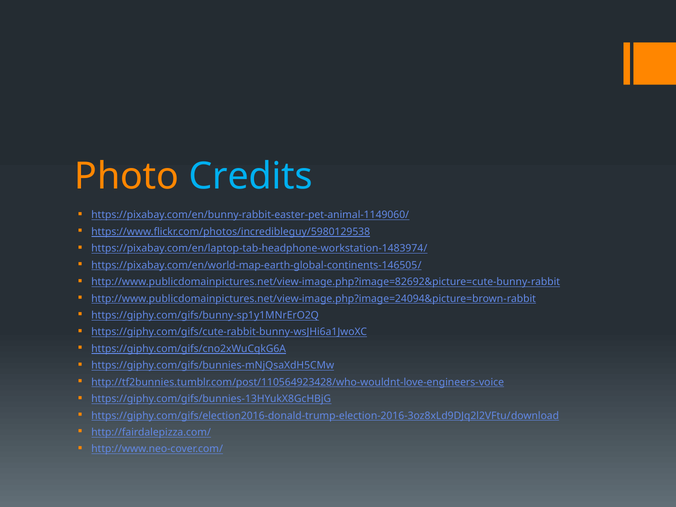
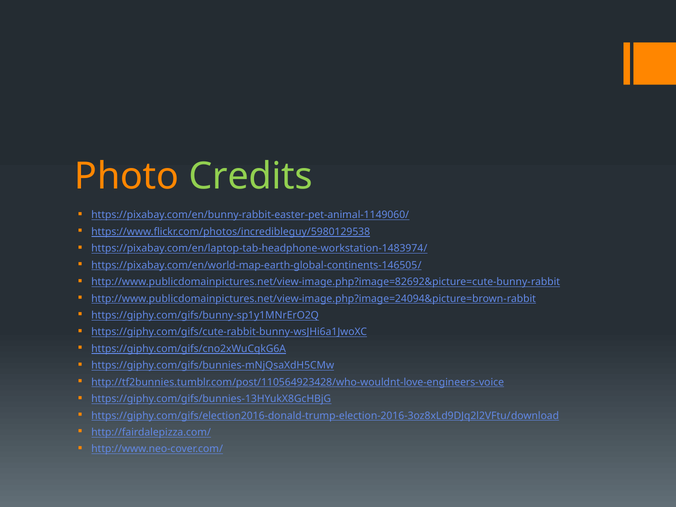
Credits colour: light blue -> light green (251, 176)
